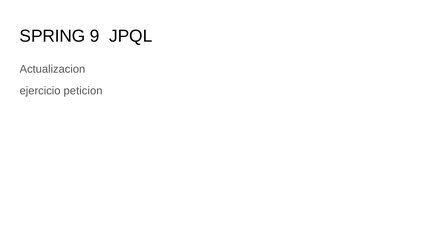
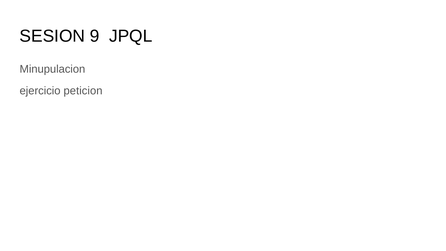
SPRING: SPRING -> SESION (52, 36)
Actualizacion: Actualizacion -> Minupulacion (52, 69)
